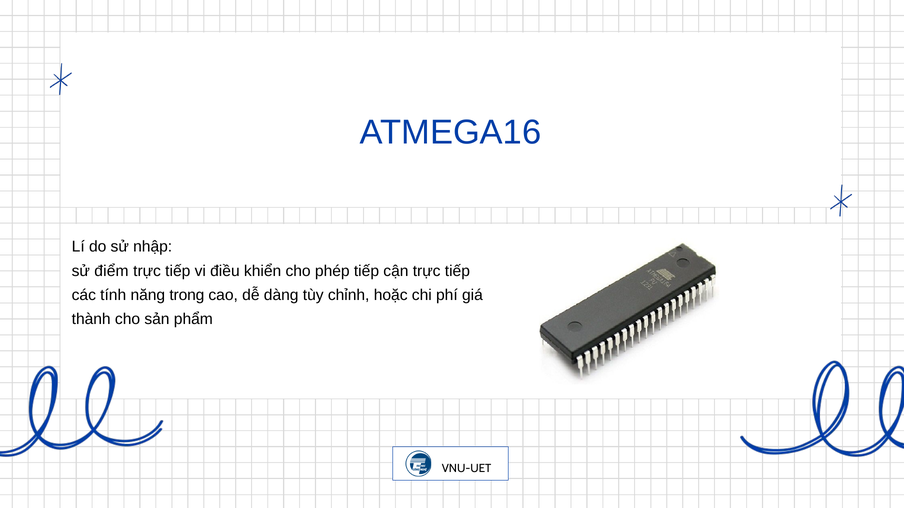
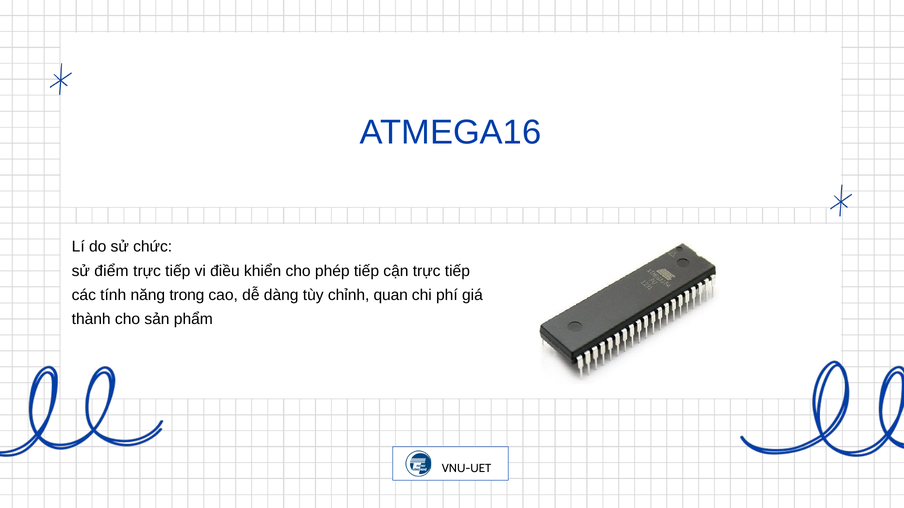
nhập: nhập -> chức (153, 247)
hoặc: hoặc -> quan (391, 295)
